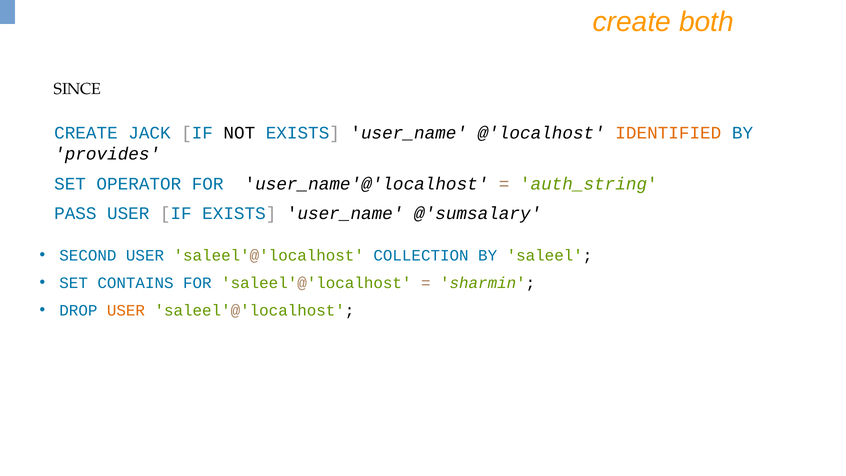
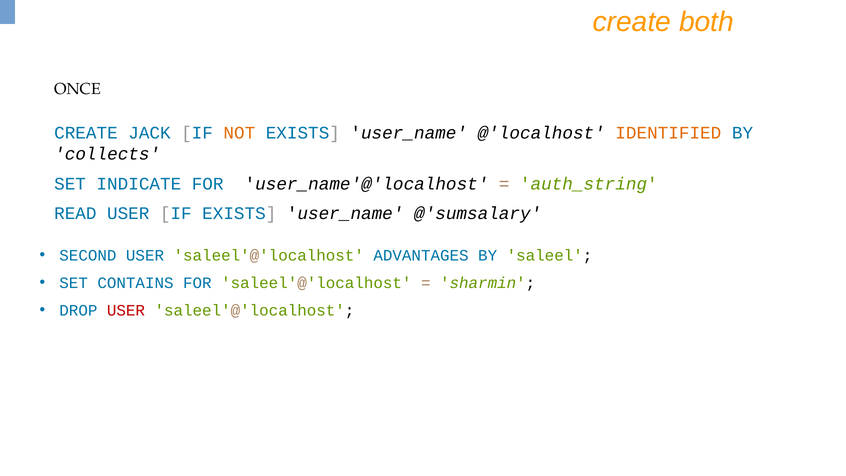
SINCE: SINCE -> ONCE (77, 89)
NOT colour: black -> orange (239, 133)
provides: provides -> collects (107, 154)
OPERATOR: OPERATOR -> INDICATE (139, 184)
PASS: PASS -> READ (75, 213)
COLLECTION: COLLECTION -> ADVANTAGES (421, 255)
USER colour: orange -> red (126, 310)
